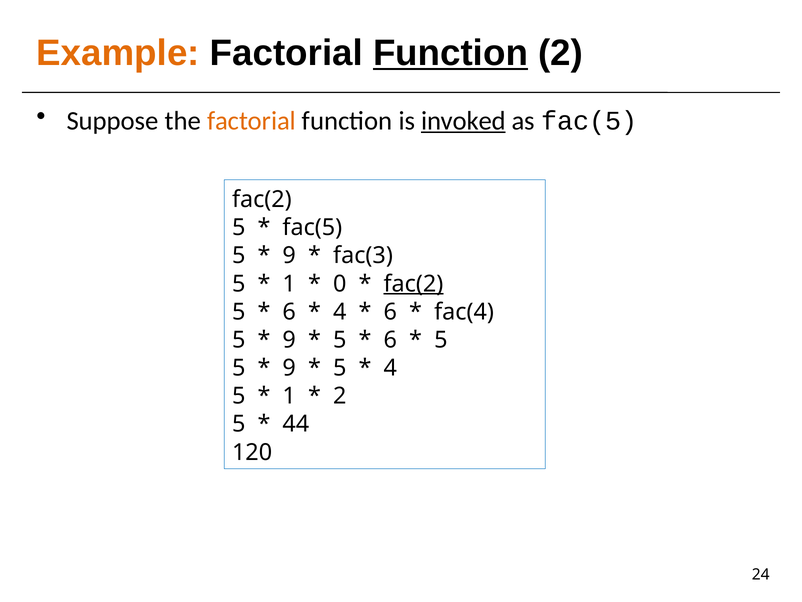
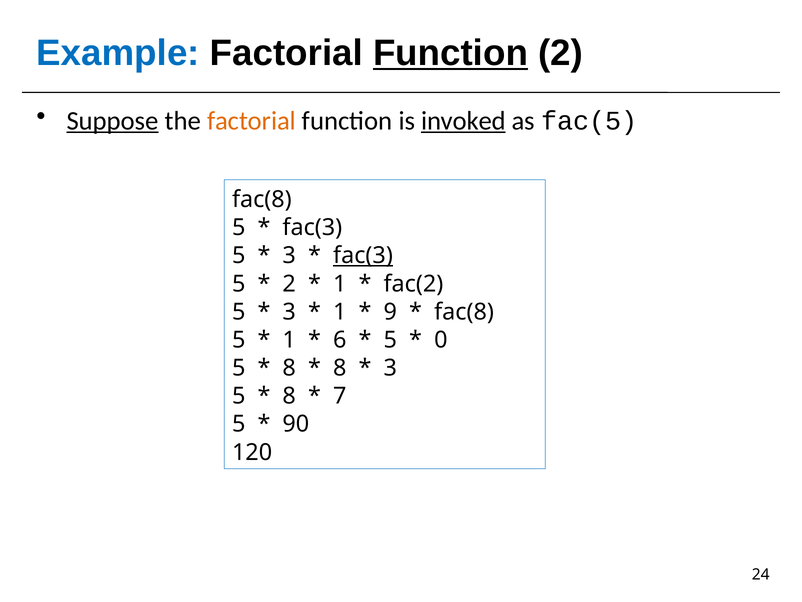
Example colour: orange -> blue (118, 53)
Suppose underline: none -> present (113, 121)
fac(2: fac(2 -> fac(8 (262, 199)
fac(5: fac(5 -> fac(3 (312, 227)
9: 9 -> 3 (289, 255)
fac(3 underline: none -> present (363, 255)
1: 1 -> 2 (289, 284)
0: 0 -> 1 (340, 284)
fac(2 underline: present -> none (413, 284)
6: 6 -> 3 (289, 312)
4: 4 -> 1 (340, 312)
6: 6 -> 9 (390, 312)
fac(4: fac(4 -> fac(8 (464, 312)
9: 9 -> 1 (289, 340)
5: 5 -> 6 (340, 340)
6: 6 -> 5 (390, 340)
5: 5 -> 0 (441, 340)
9: 9 -> 8 (289, 368)
5: 5 -> 8 (340, 368)
4: 4 -> 3 (390, 368)
1: 1 -> 8 (289, 396)
2: 2 -> 7 (340, 396)
44: 44 -> 90 (296, 424)
